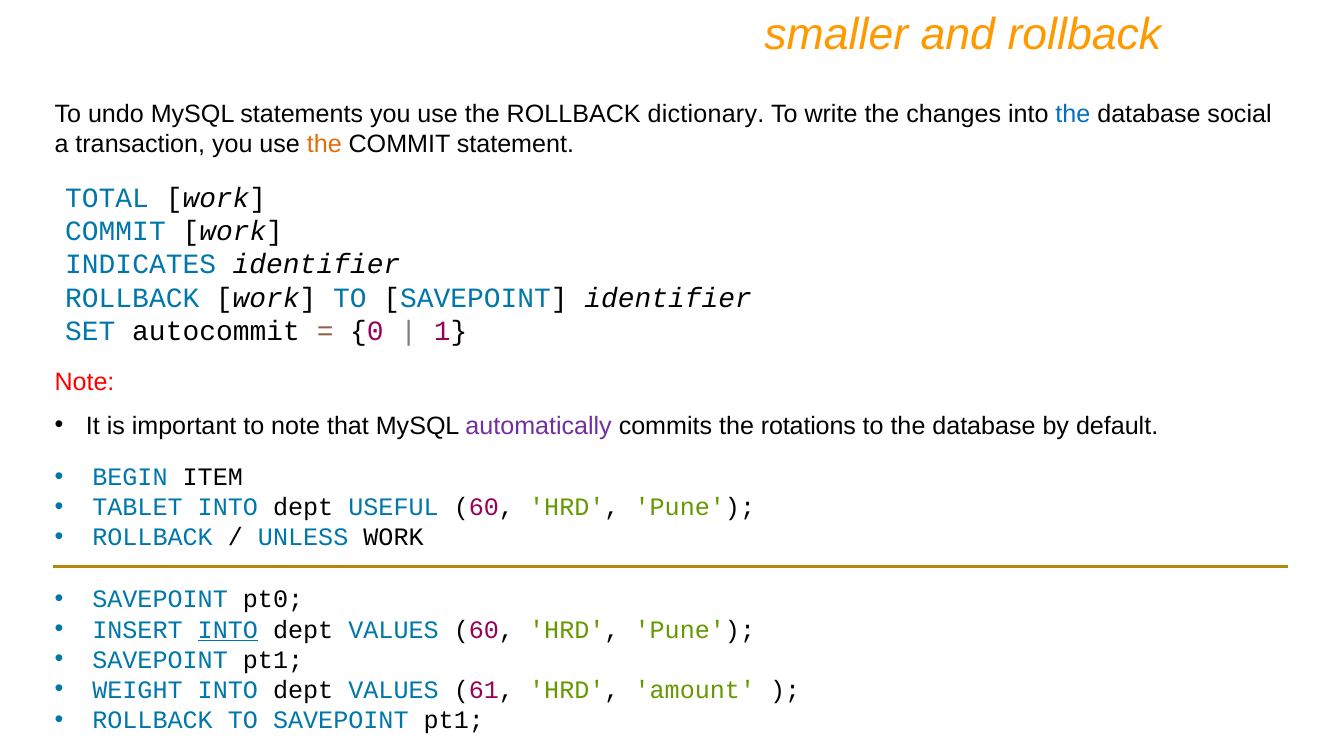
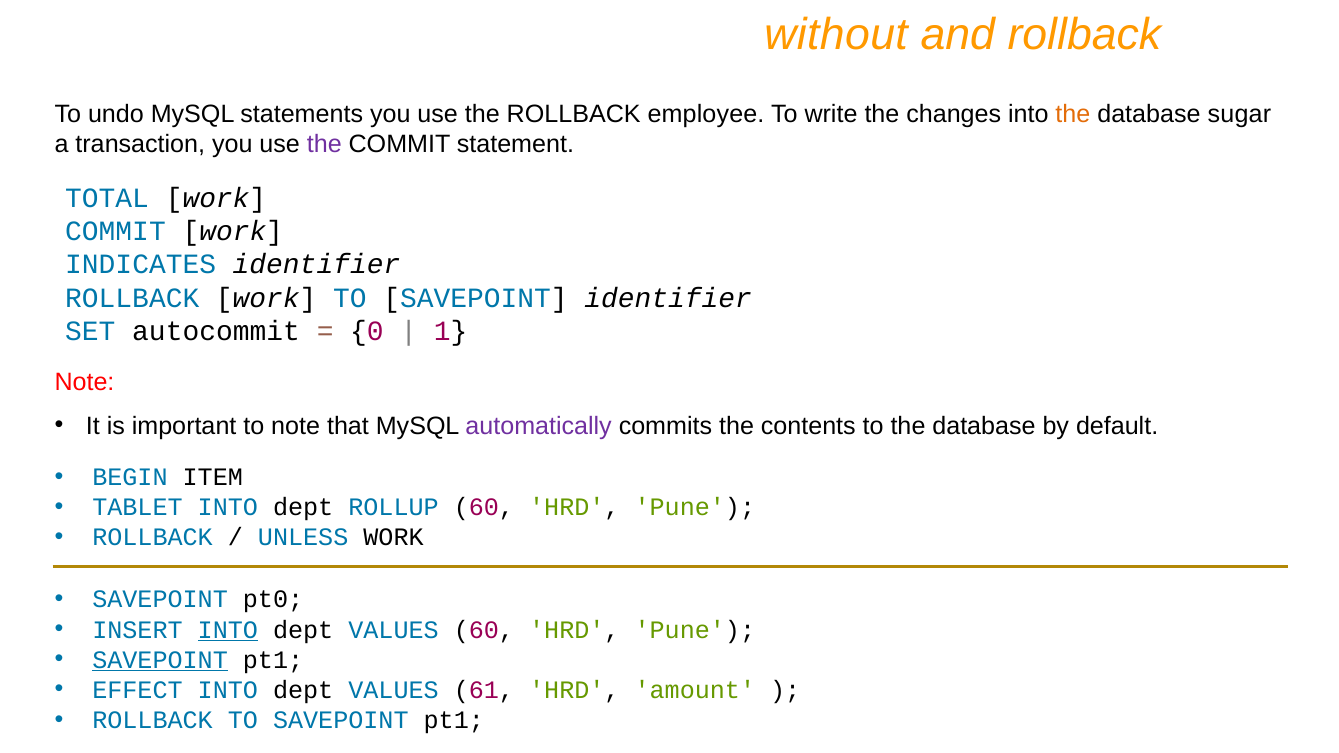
smaller: smaller -> without (836, 35)
dictionary: dictionary -> employee (706, 114)
the colour: blue -> orange (1073, 114)
social: social -> sugar (1239, 114)
the colour: orange -> purple (324, 144)
rotations: rotations -> contents (808, 426)
USEFUL: USEFUL -> ROLLUP (394, 508)
SAVEPOINT underline: none -> present (160, 660)
WEIGHT: WEIGHT -> EFFECT (137, 690)
